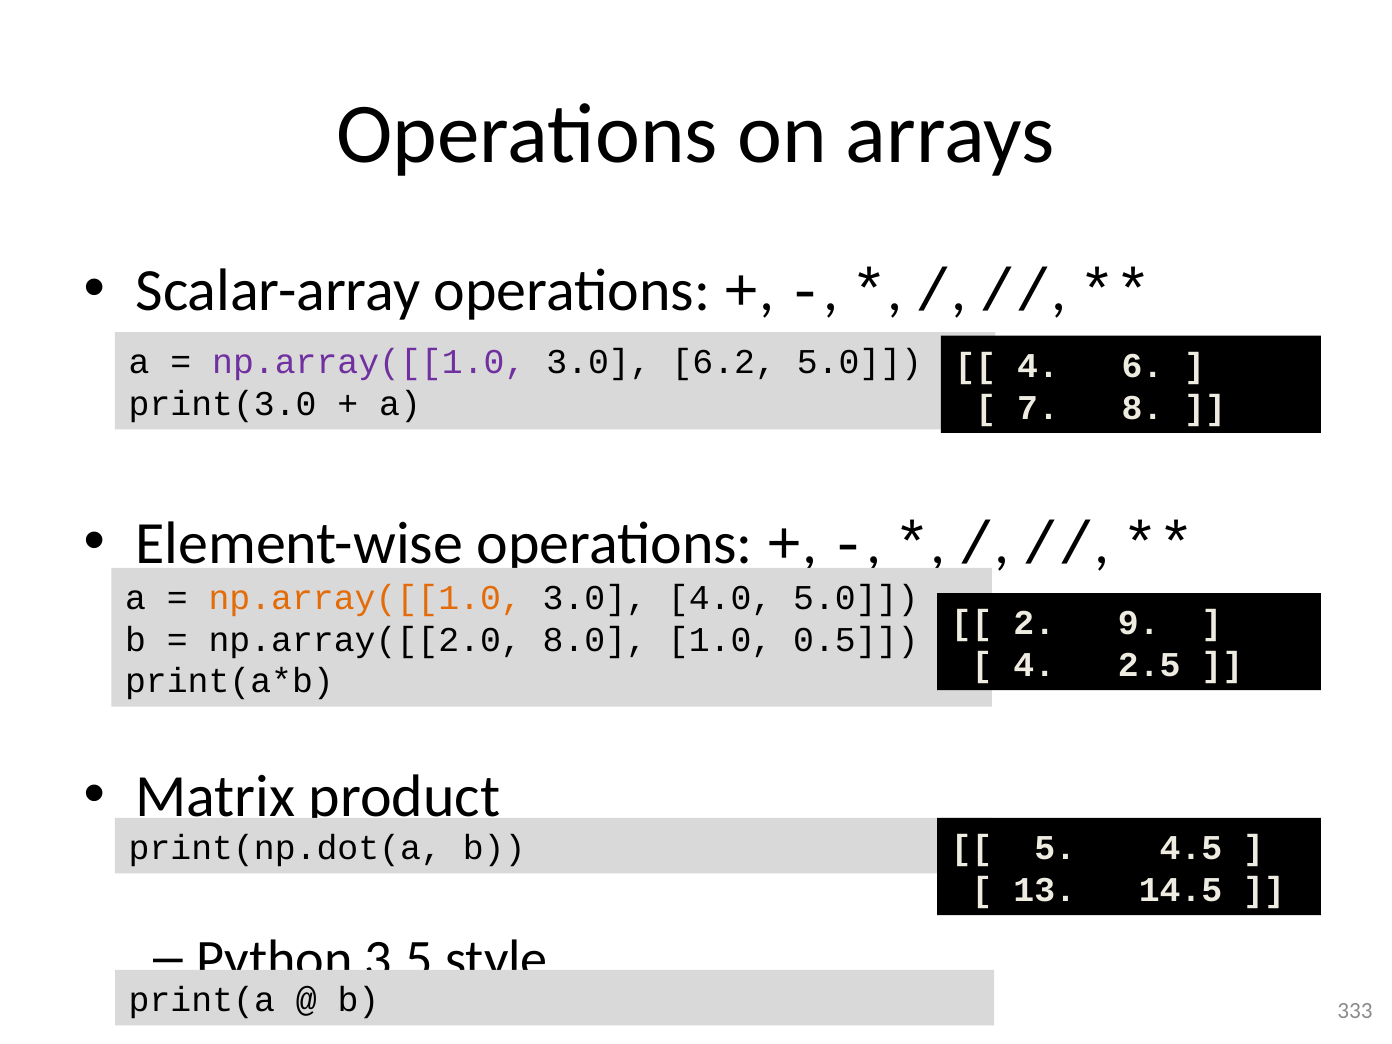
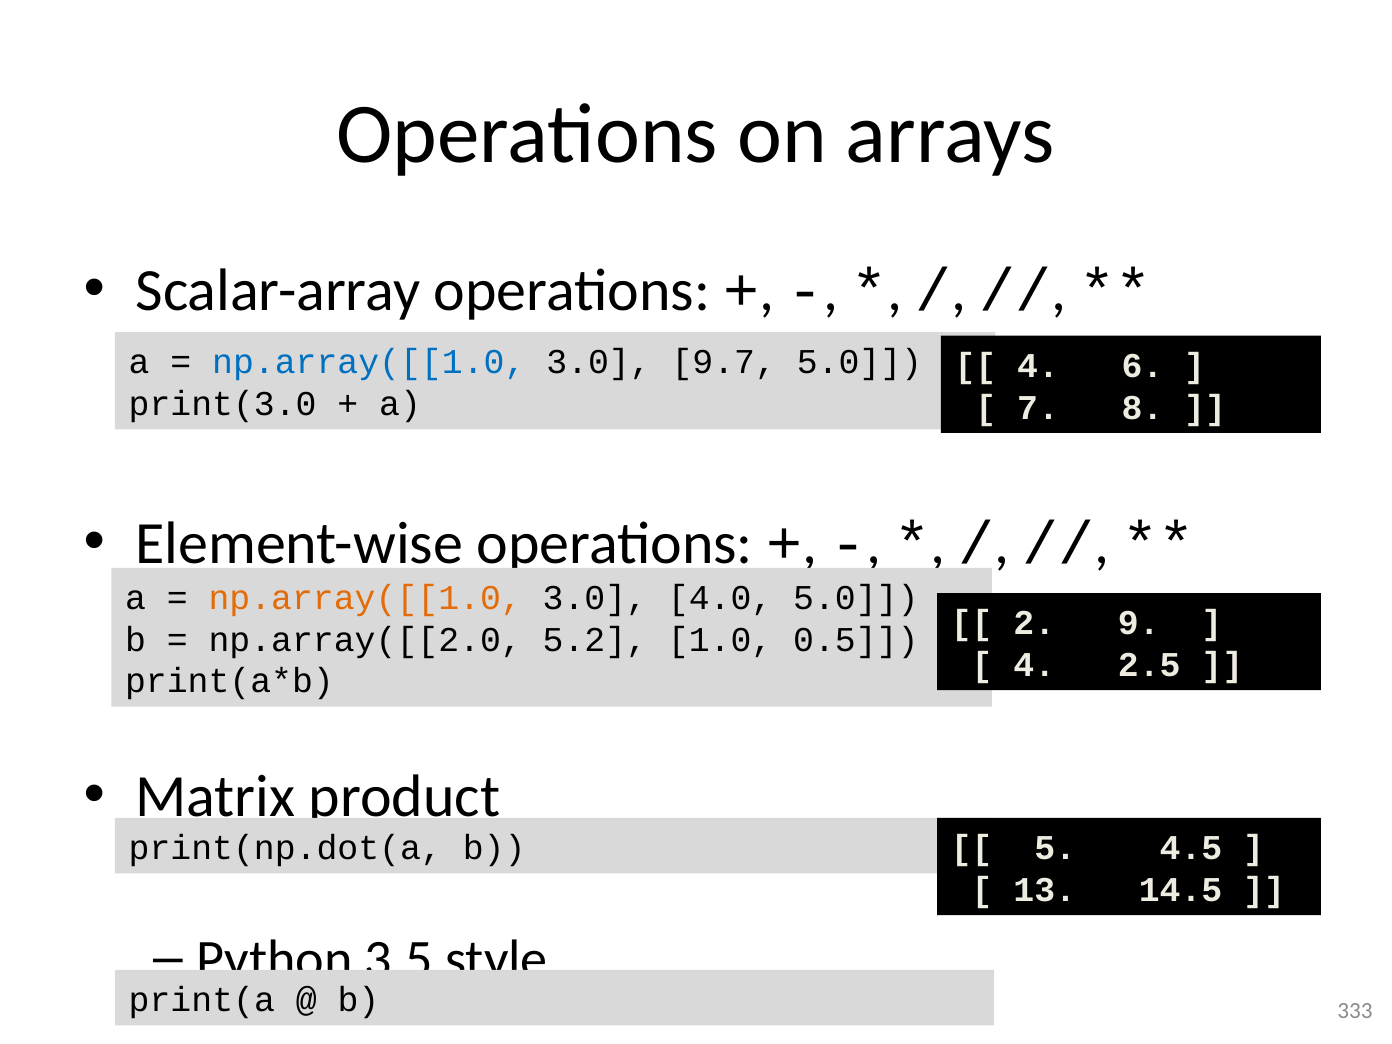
np.array([[1.0 colour: purple -> blue (369, 362)
6.2: 6.2 -> 9.7 (724, 362)
8.0: 8.0 -> 5.2 (595, 640)
